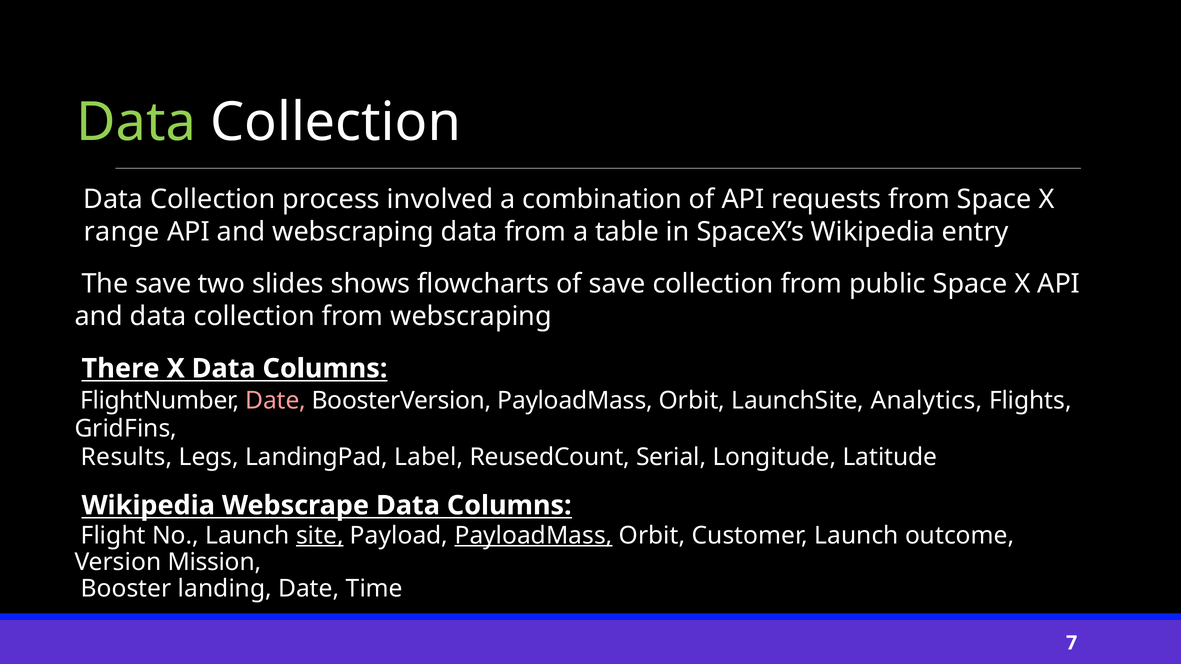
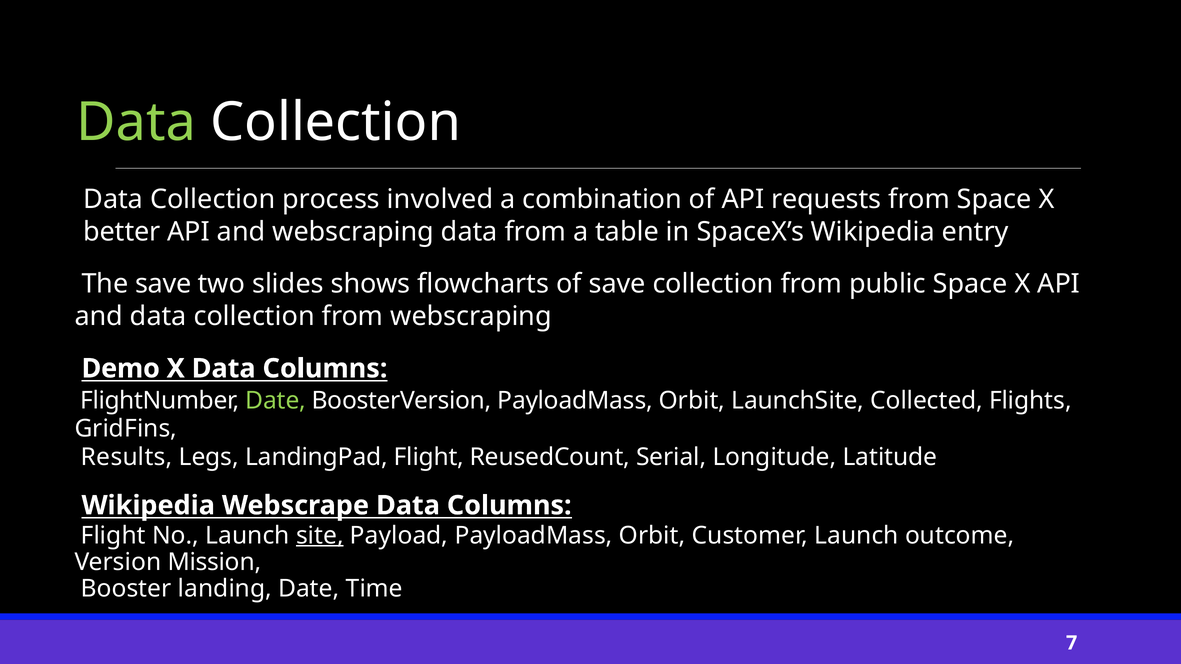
range: range -> better (122, 232)
There: There -> Demo (121, 369)
Date colour: pink -> light green (276, 401)
Analytics: Analytics -> Collected (927, 401)
LandingPad Label: Label -> Flight (429, 457)
PayloadMass underline: present -> none (534, 536)
